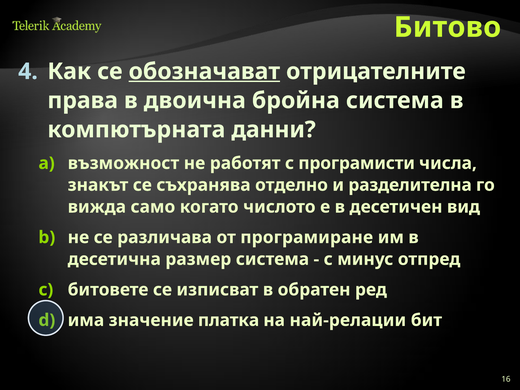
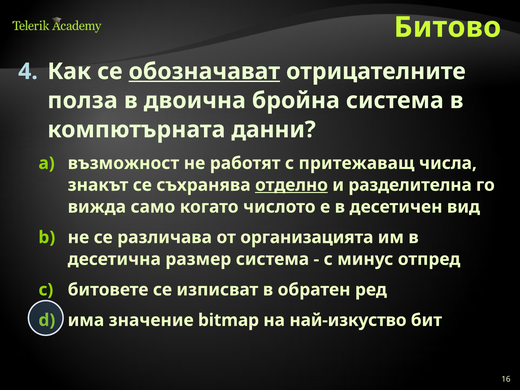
права: права -> полза (83, 101)
програмисти: програмисти -> притежаващ (357, 163)
отделно underline: none -> present (292, 185)
програмиране: програмиране -> организацията (307, 237)
платка: платка -> bitmap (229, 320)
най-релации: най-релации -> най-изкуство (348, 320)
